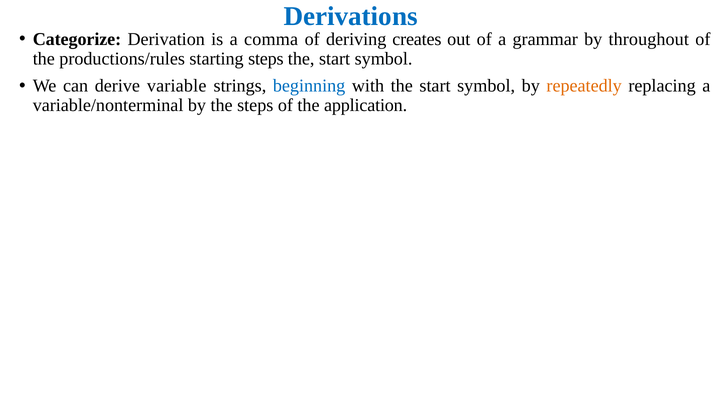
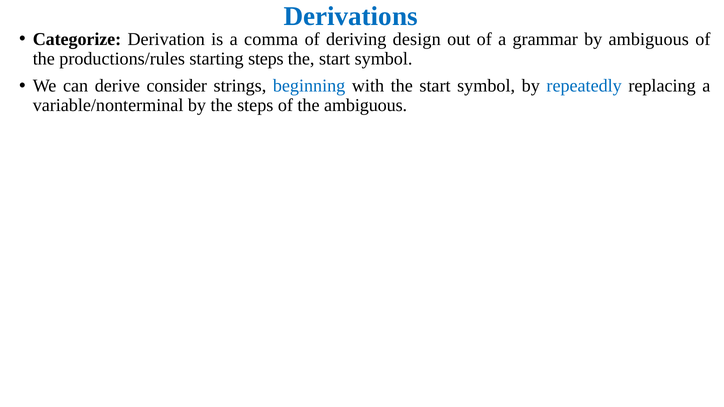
creates: creates -> design (417, 39)
by throughout: throughout -> ambiguous (649, 39)
variable: variable -> consider (177, 86)
repeatedly colour: orange -> blue (584, 86)
the application: application -> ambiguous (366, 105)
